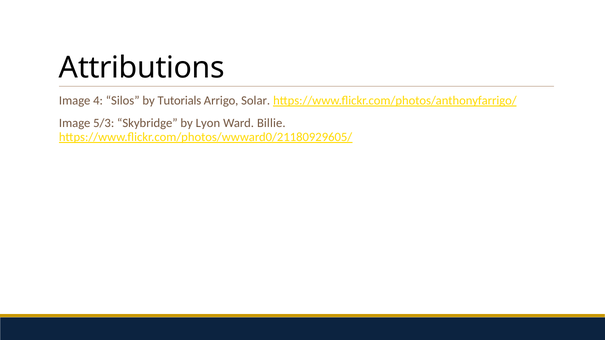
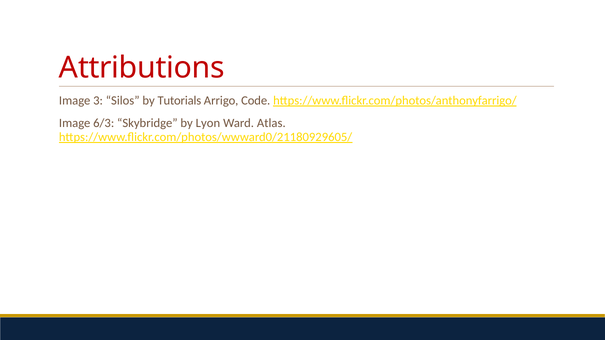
Attributions colour: black -> red (142, 68)
4: 4 -> 3 (98, 101)
Solar: Solar -> Code (256, 101)
5/3: 5/3 -> 6/3 (104, 123)
Billie: Billie -> Atlas (271, 123)
